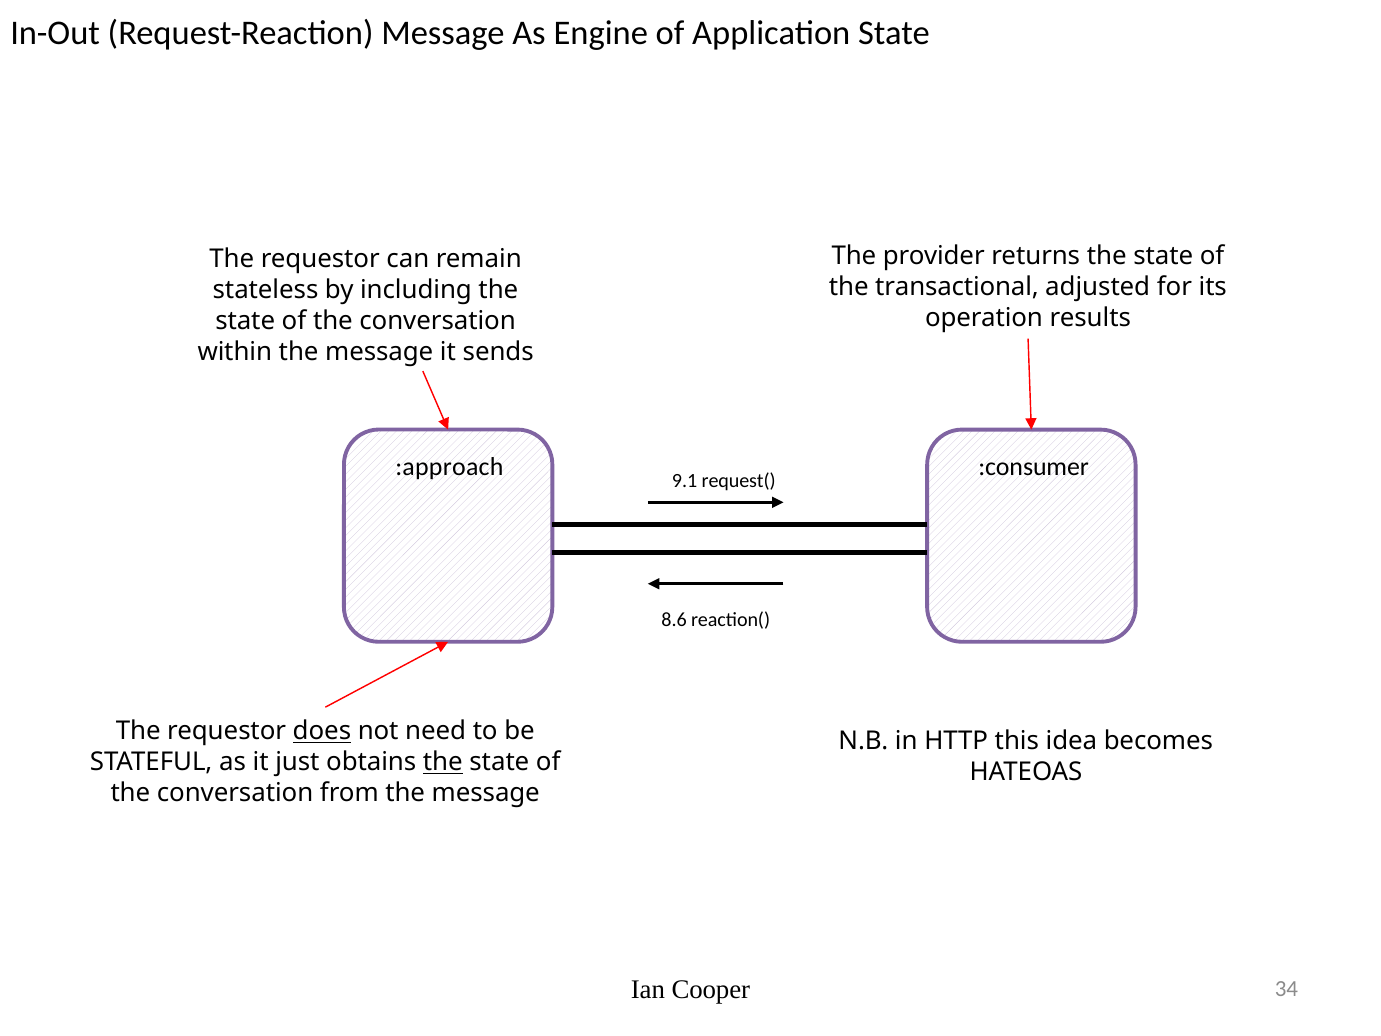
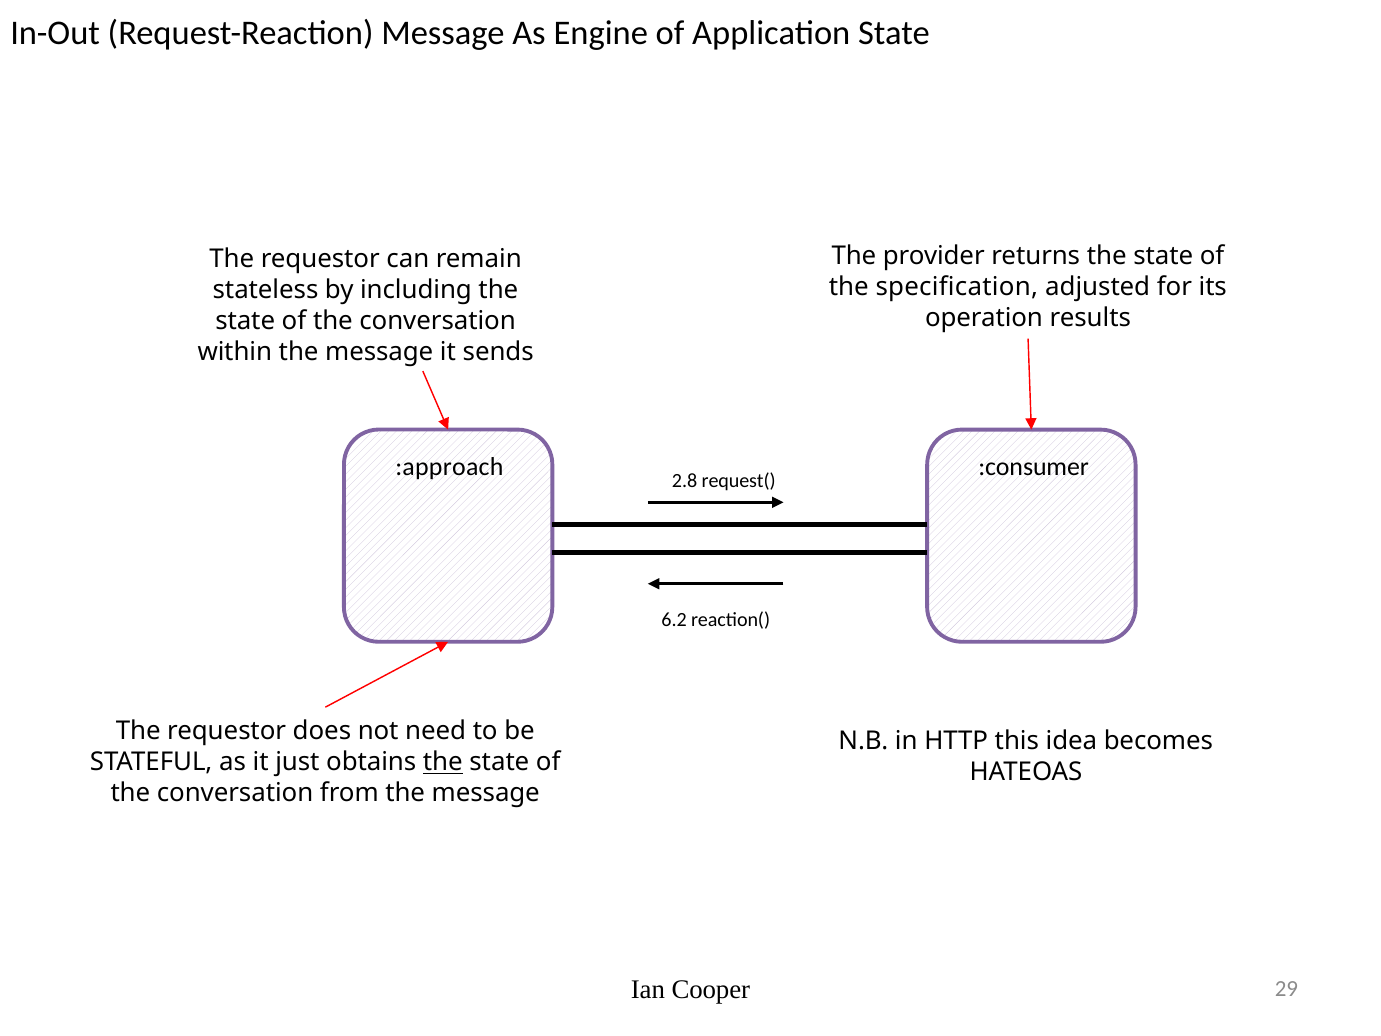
transactional: transactional -> specification (957, 287)
9.1: 9.1 -> 2.8 (685, 481)
8.6: 8.6 -> 6.2 (674, 619)
does underline: present -> none (322, 731)
34: 34 -> 29 (1286, 989)
